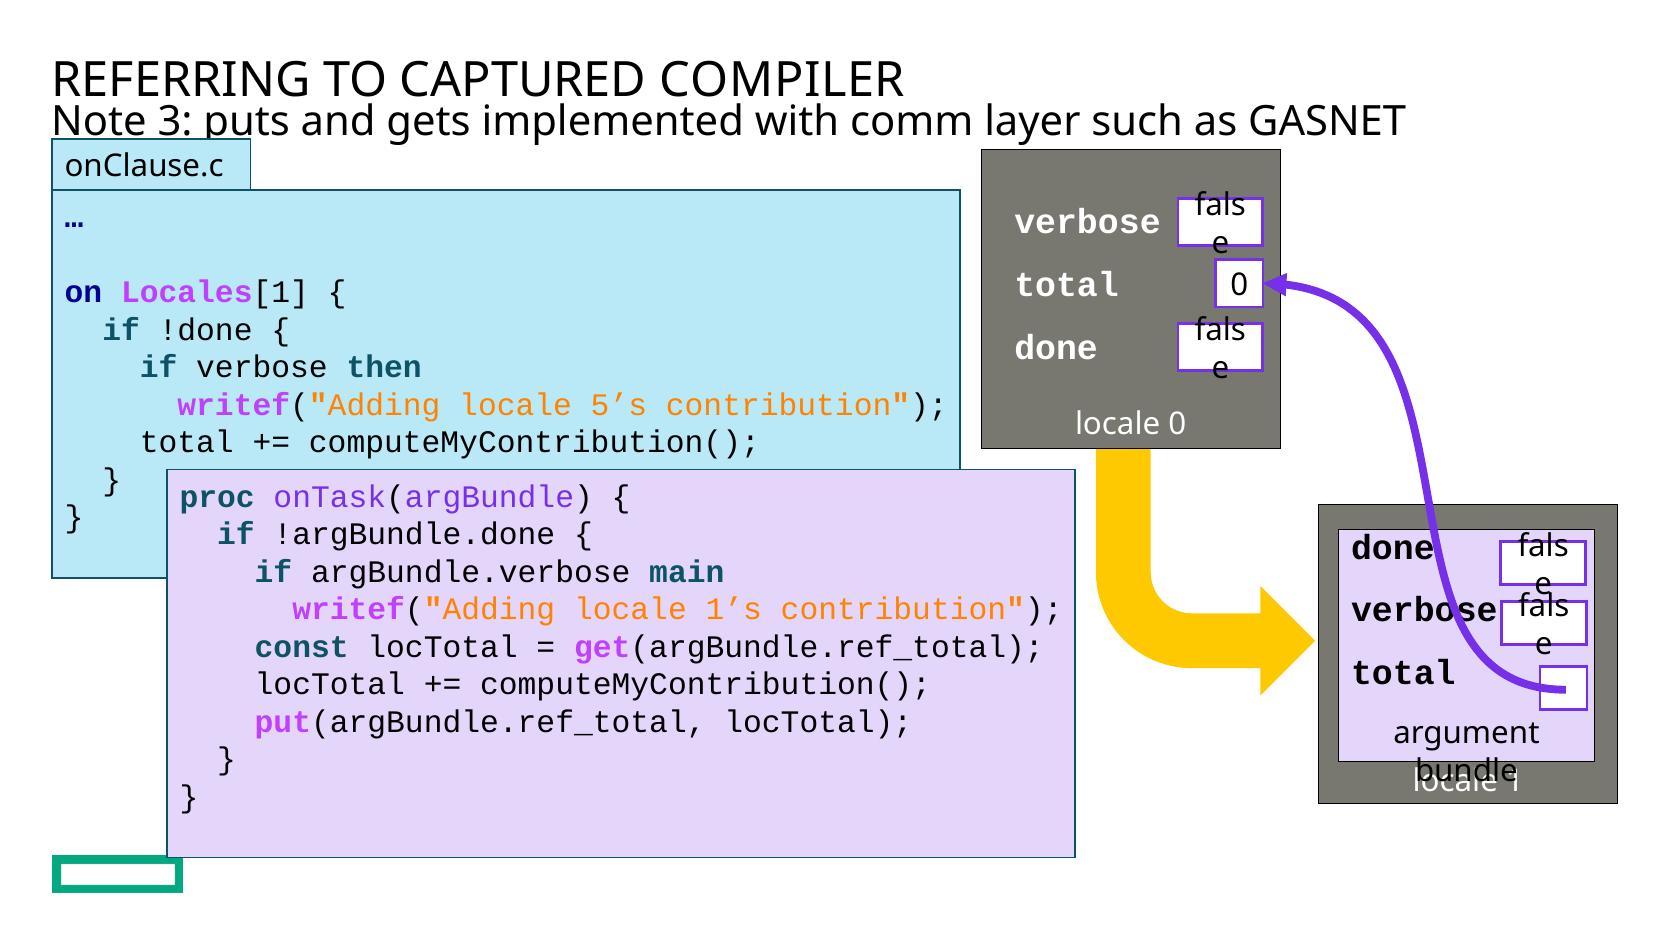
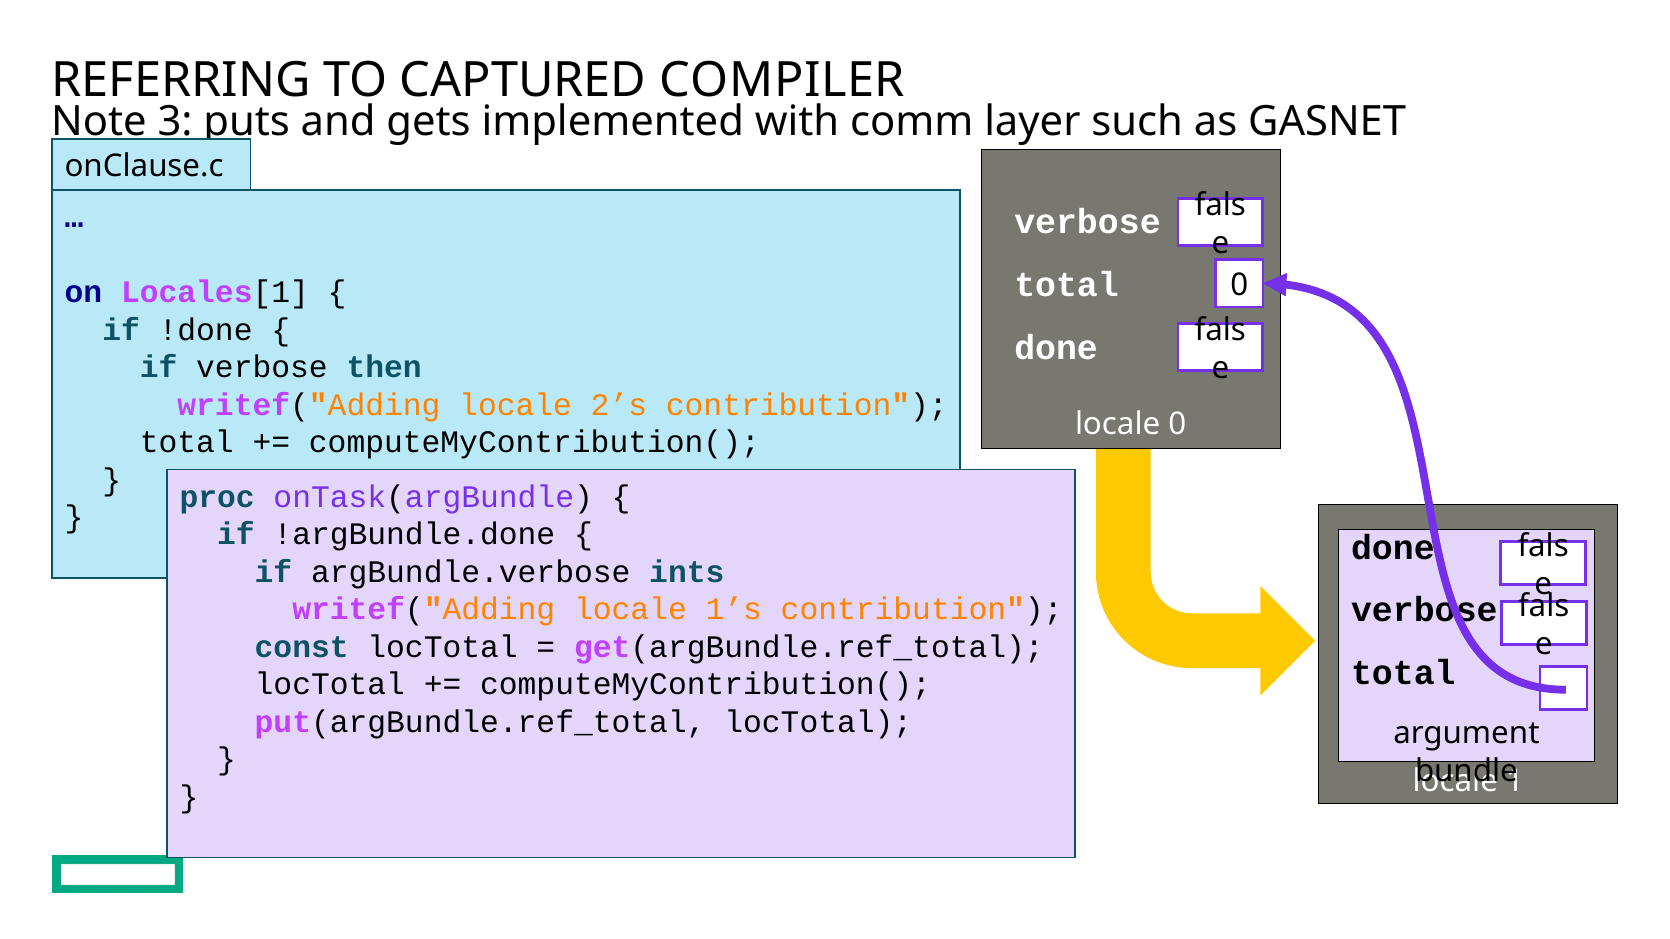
5’s: 5’s -> 2’s (619, 405)
main: main -> ints (687, 572)
